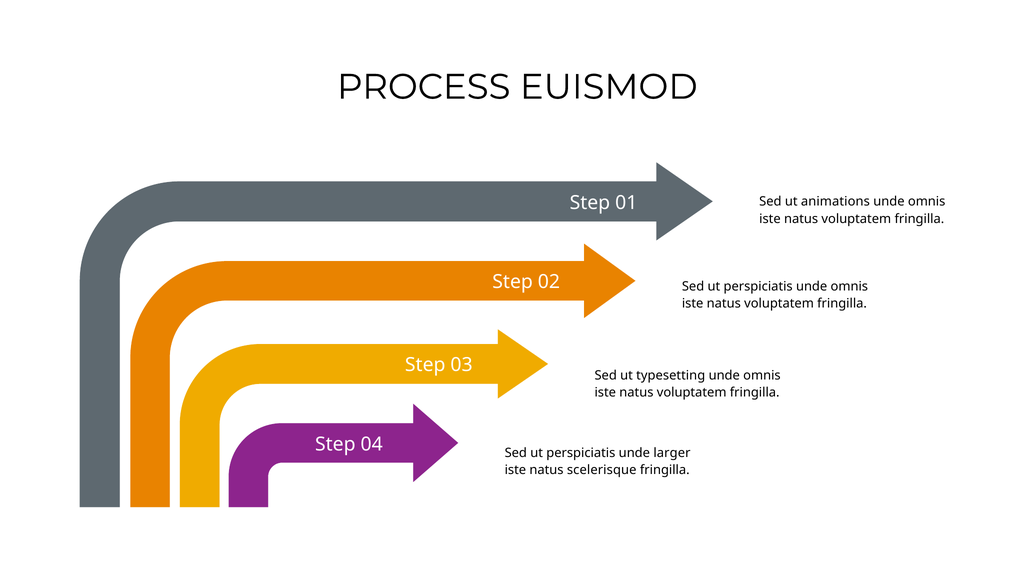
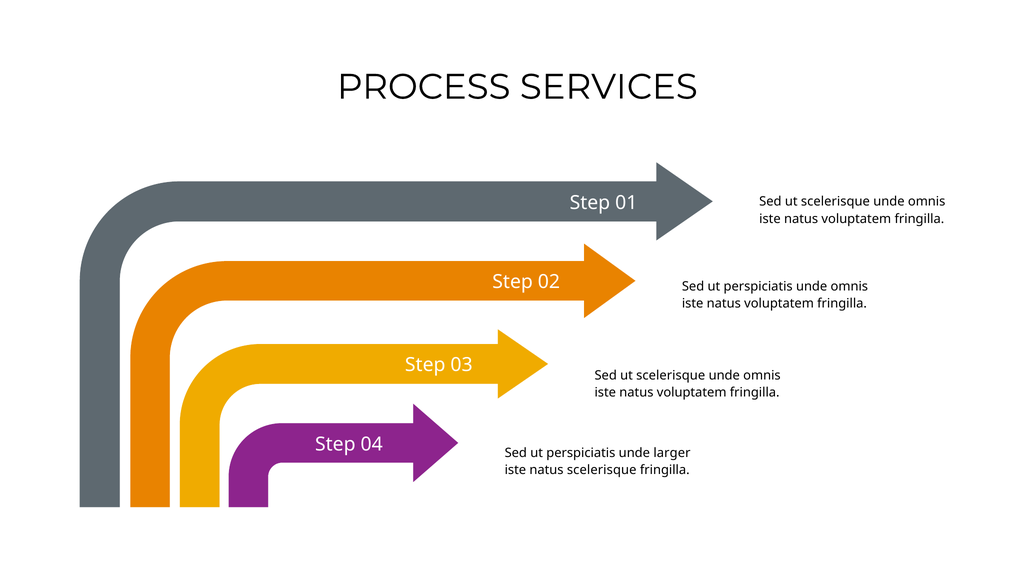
EUISMOD: EUISMOD -> SERVICES (609, 87)
animations: animations -> scelerisque (835, 202)
typesetting: typesetting -> scelerisque (671, 376)
